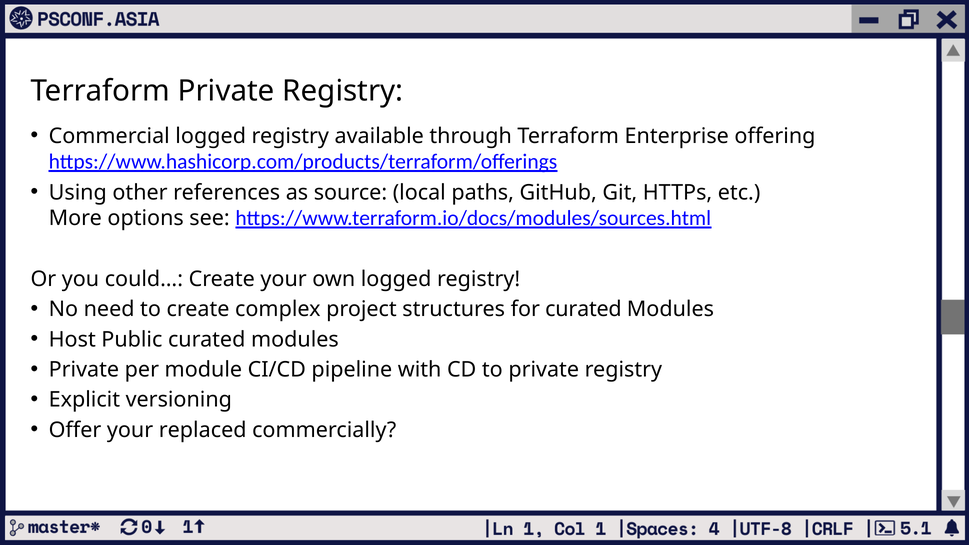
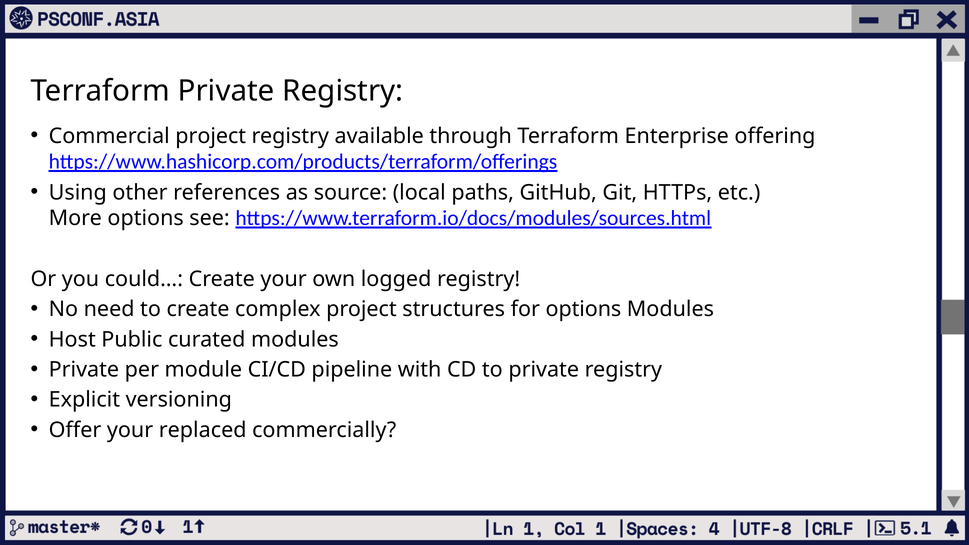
Commercial logged: logged -> project (211, 136)
for curated: curated -> options (583, 309)
